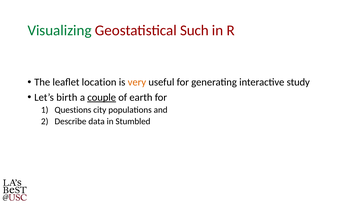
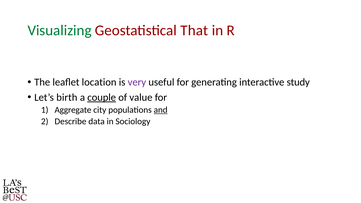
Such: Such -> That (194, 30)
very colour: orange -> purple (137, 82)
earth: earth -> value (141, 97)
Questions: Questions -> Aggregate (73, 110)
and underline: none -> present (161, 110)
Stumbled: Stumbled -> Sociology (133, 121)
